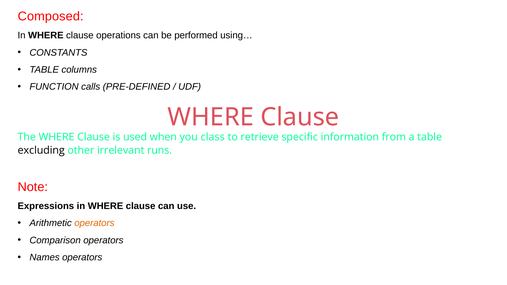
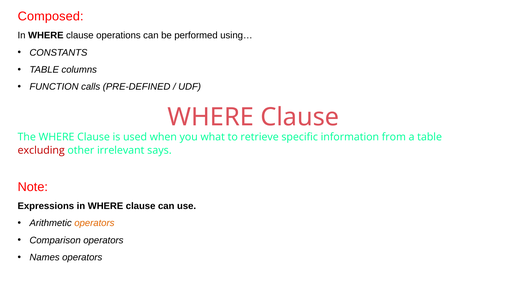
class: class -> what (213, 137)
excluding colour: black -> red (41, 151)
runs: runs -> says (159, 151)
